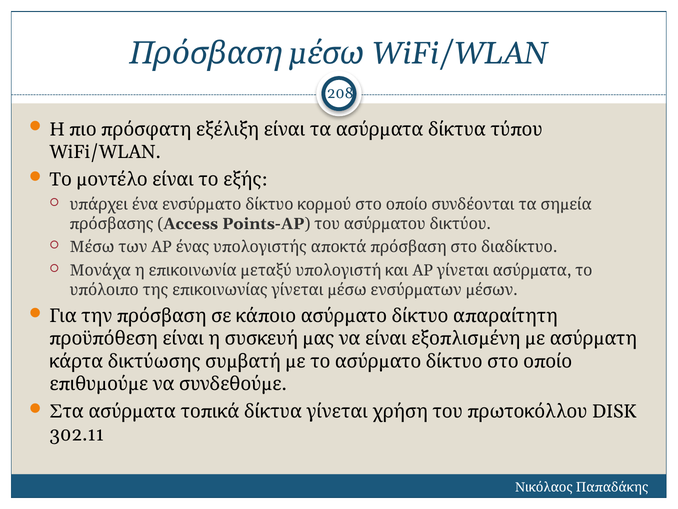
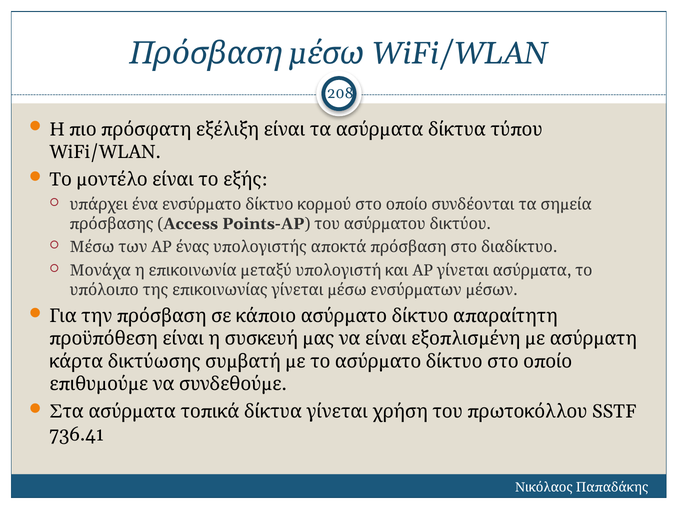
DISK: DISK -> SSTF (614, 411)
302.11: 302.11 -> 736.41 (77, 434)
